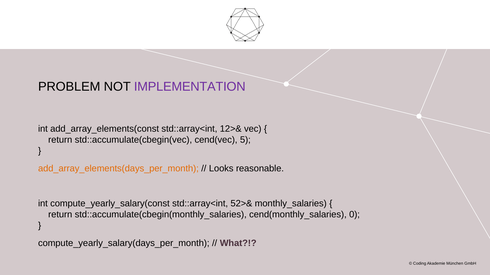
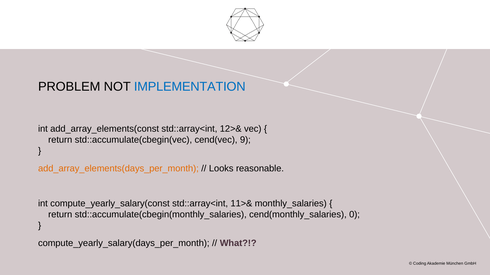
IMPLEMENTATION colour: purple -> blue (190, 87)
5: 5 -> 9 (245, 140)
52>&: 52>& -> 11>& (241, 204)
